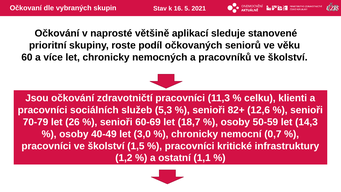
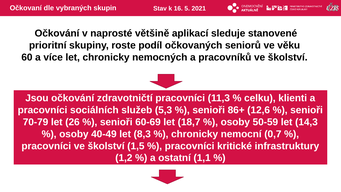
82+: 82+ -> 86+ (236, 110)
3,0: 3,0 -> 8,3 (142, 134)
